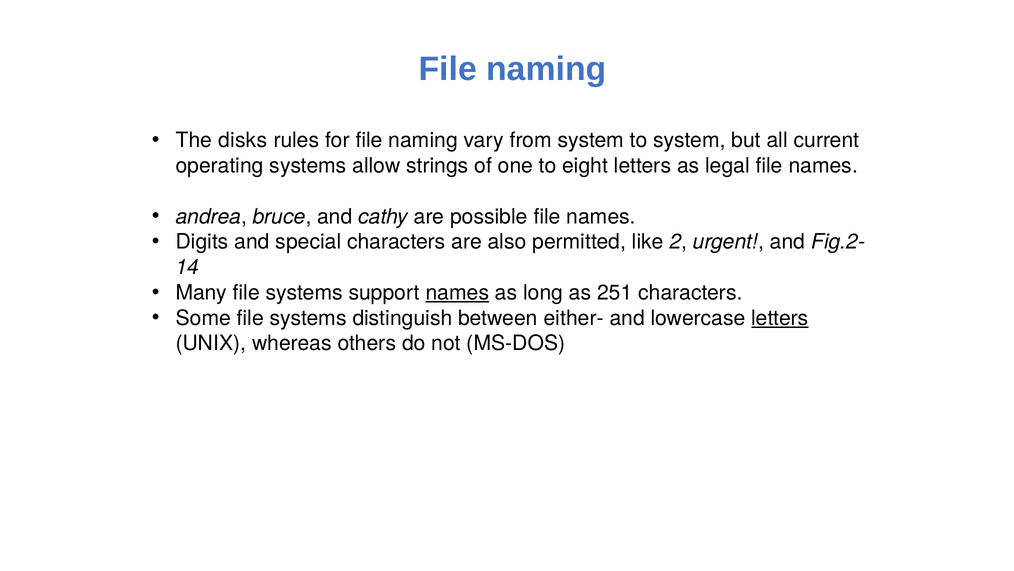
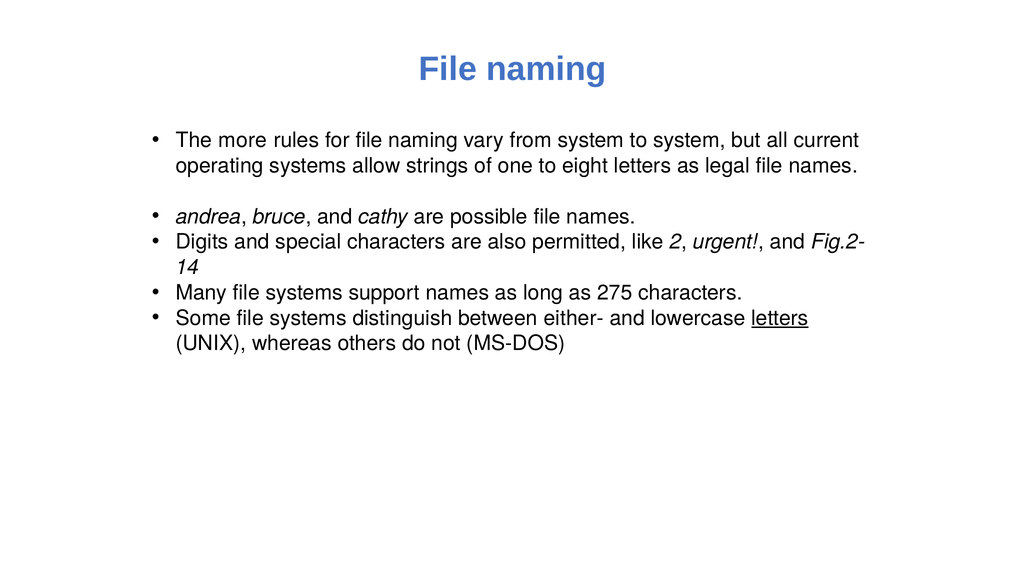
disks: disks -> more (243, 140)
names underline: present -> none (457, 292)
251: 251 -> 275 (615, 292)
